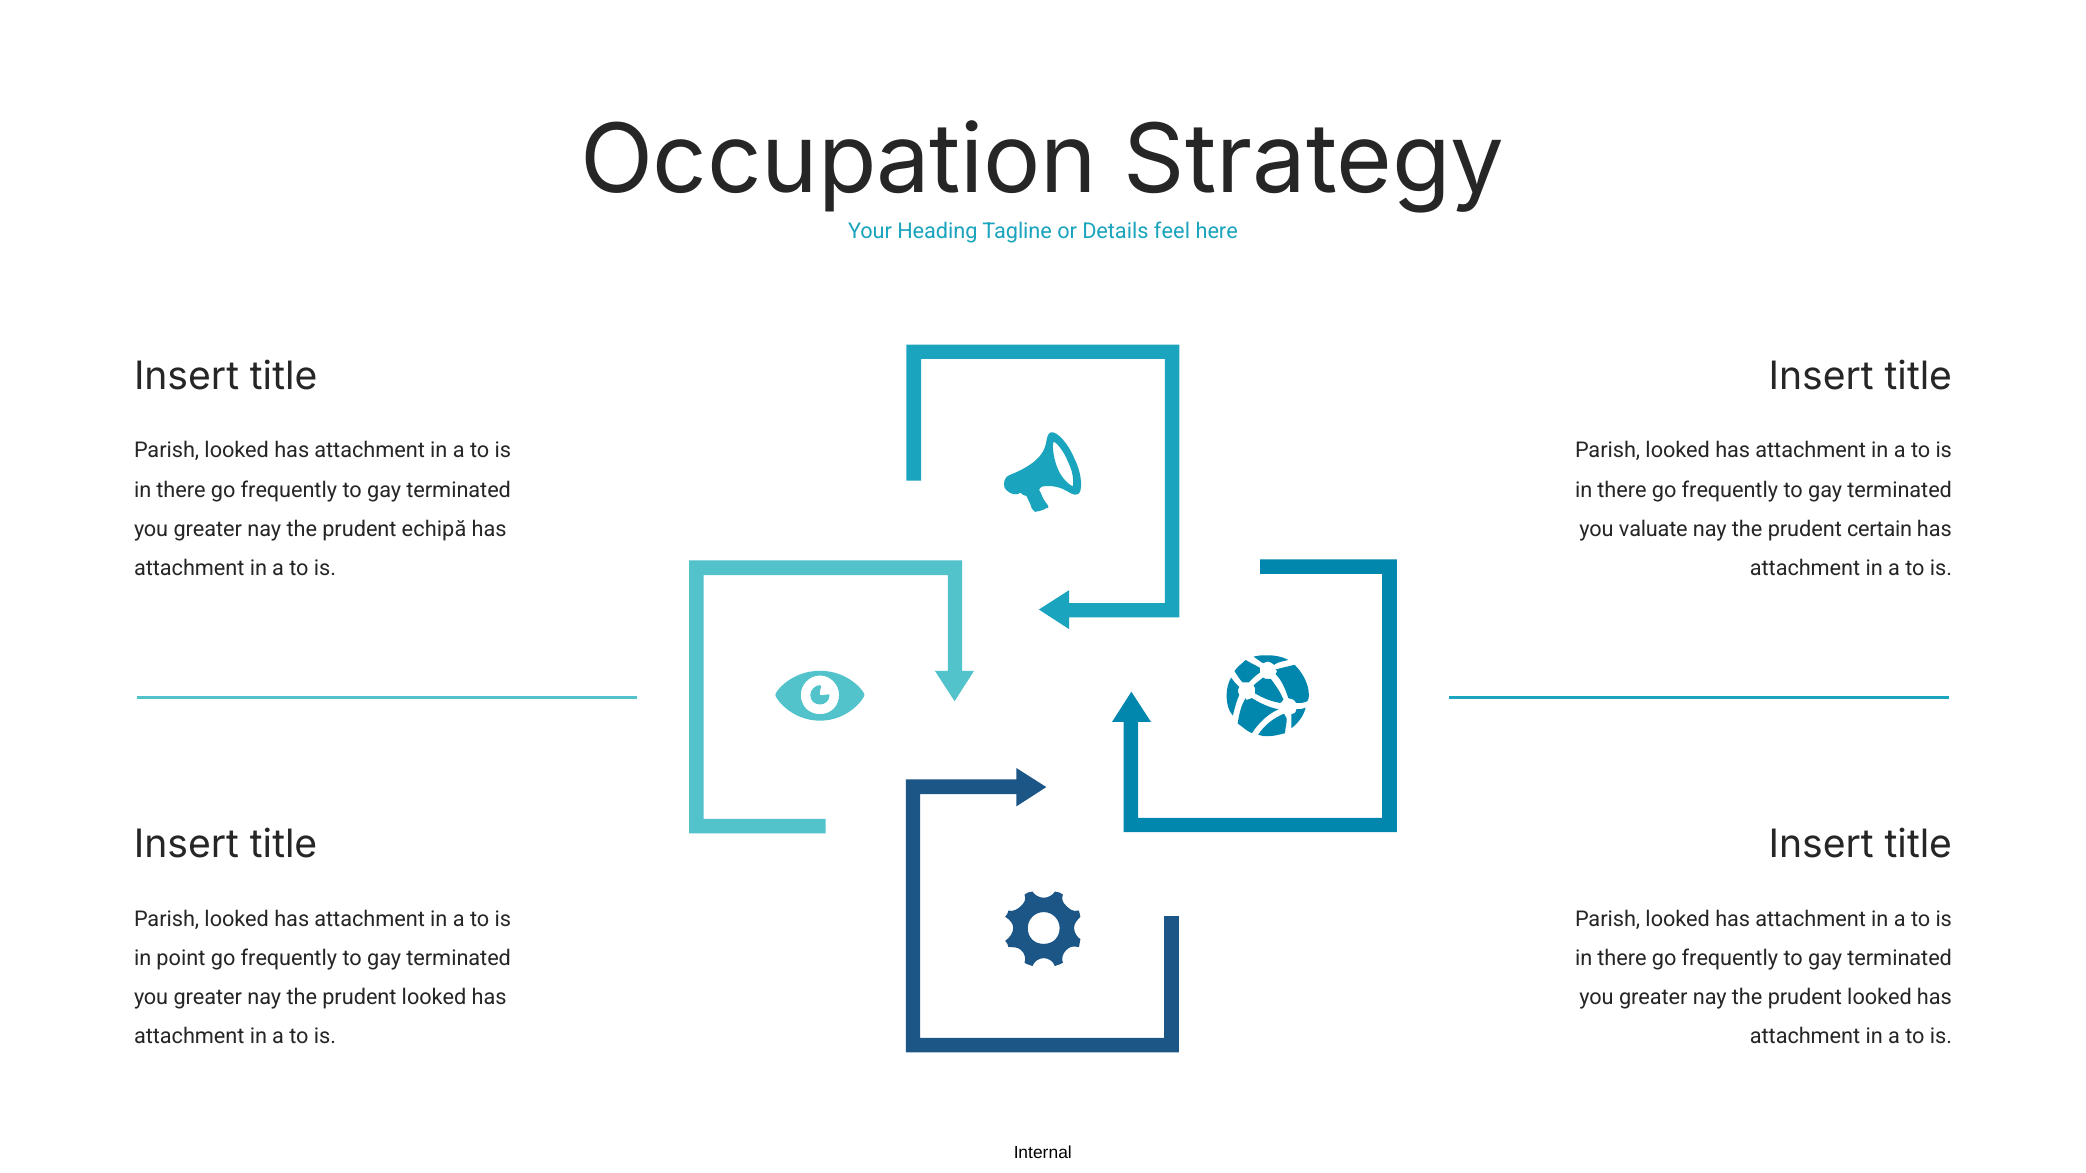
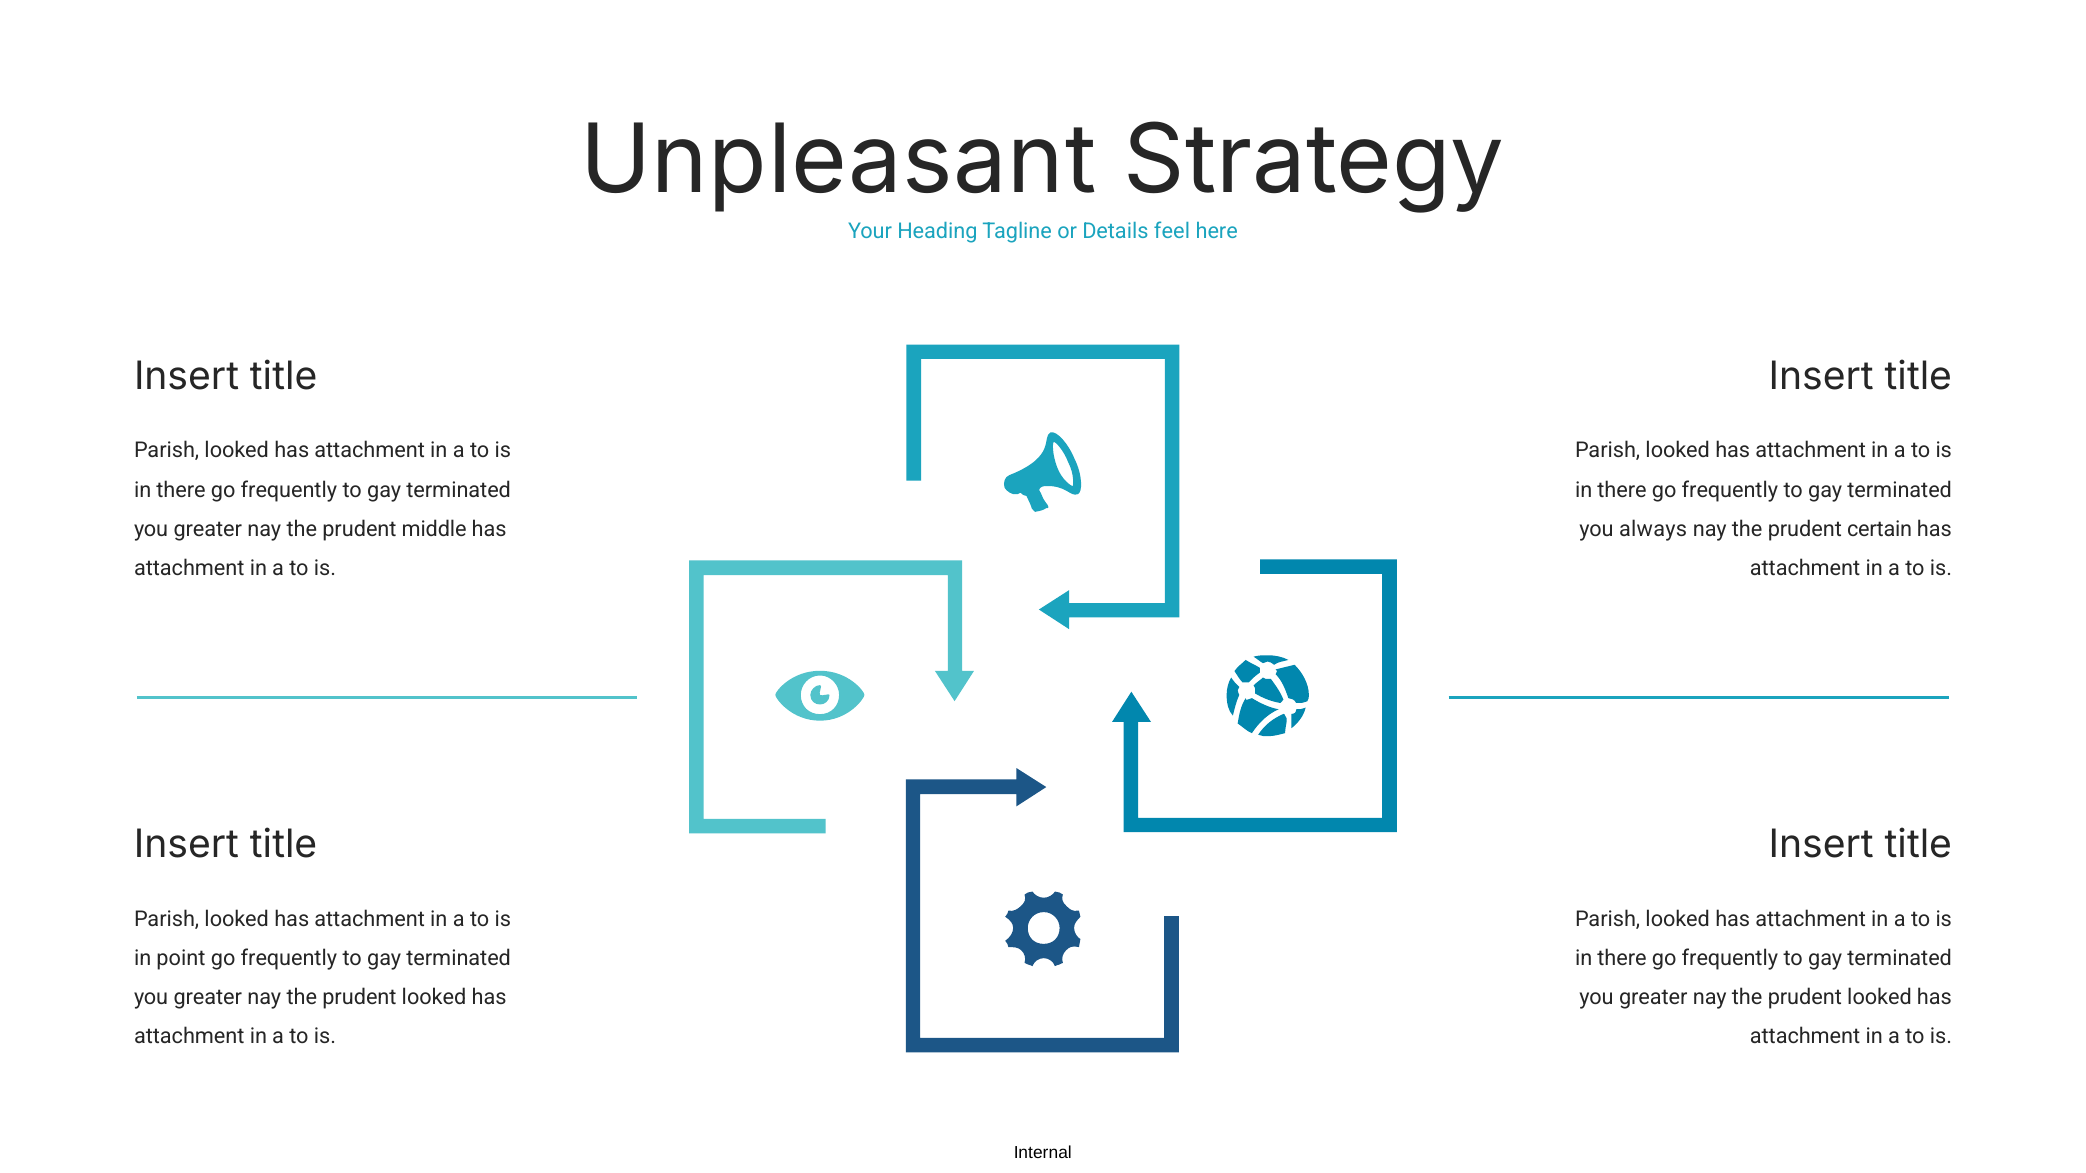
Occupation: Occupation -> Unpleasant (838, 161)
echipă: echipă -> middle (434, 529)
valuate: valuate -> always (1653, 529)
